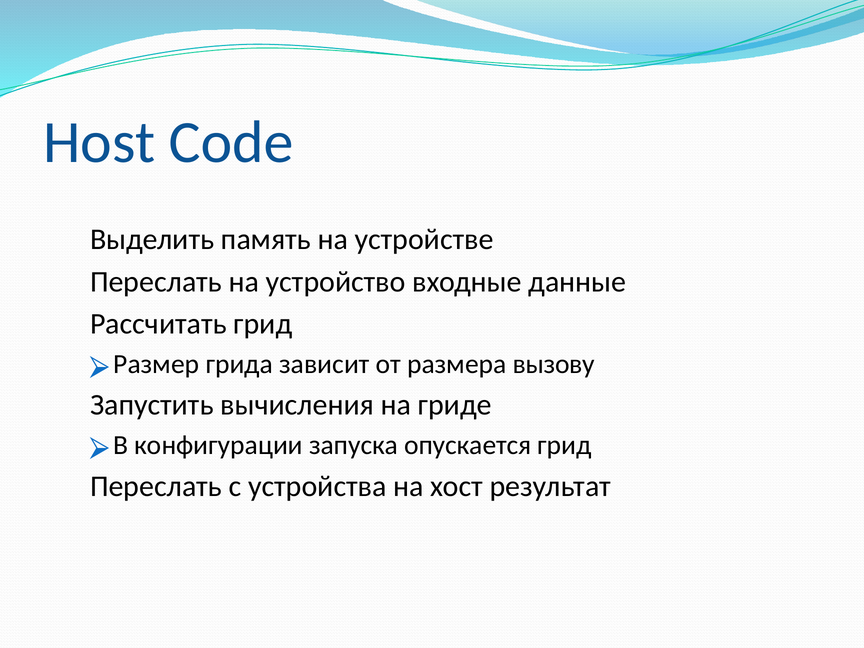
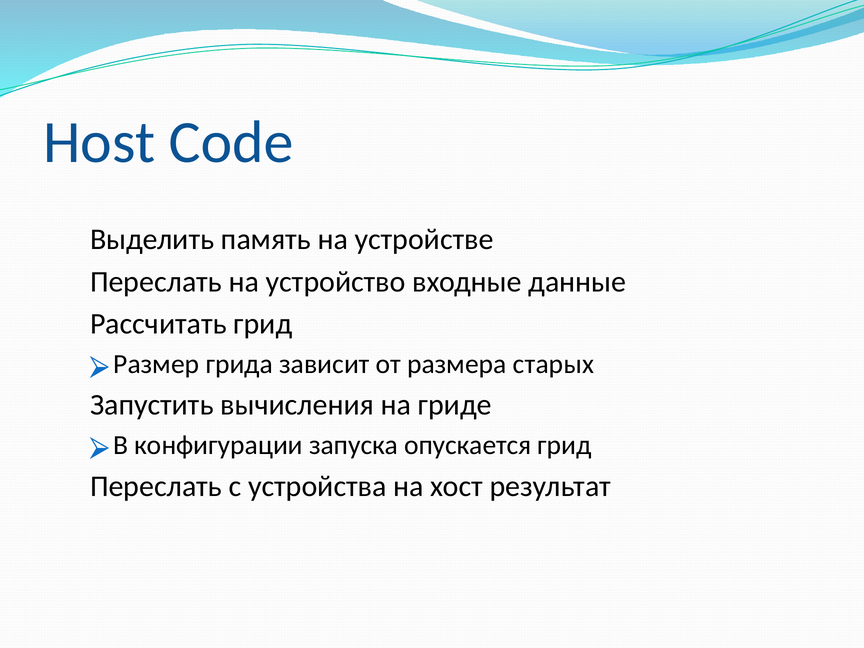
вызову: вызову -> старых (553, 364)
